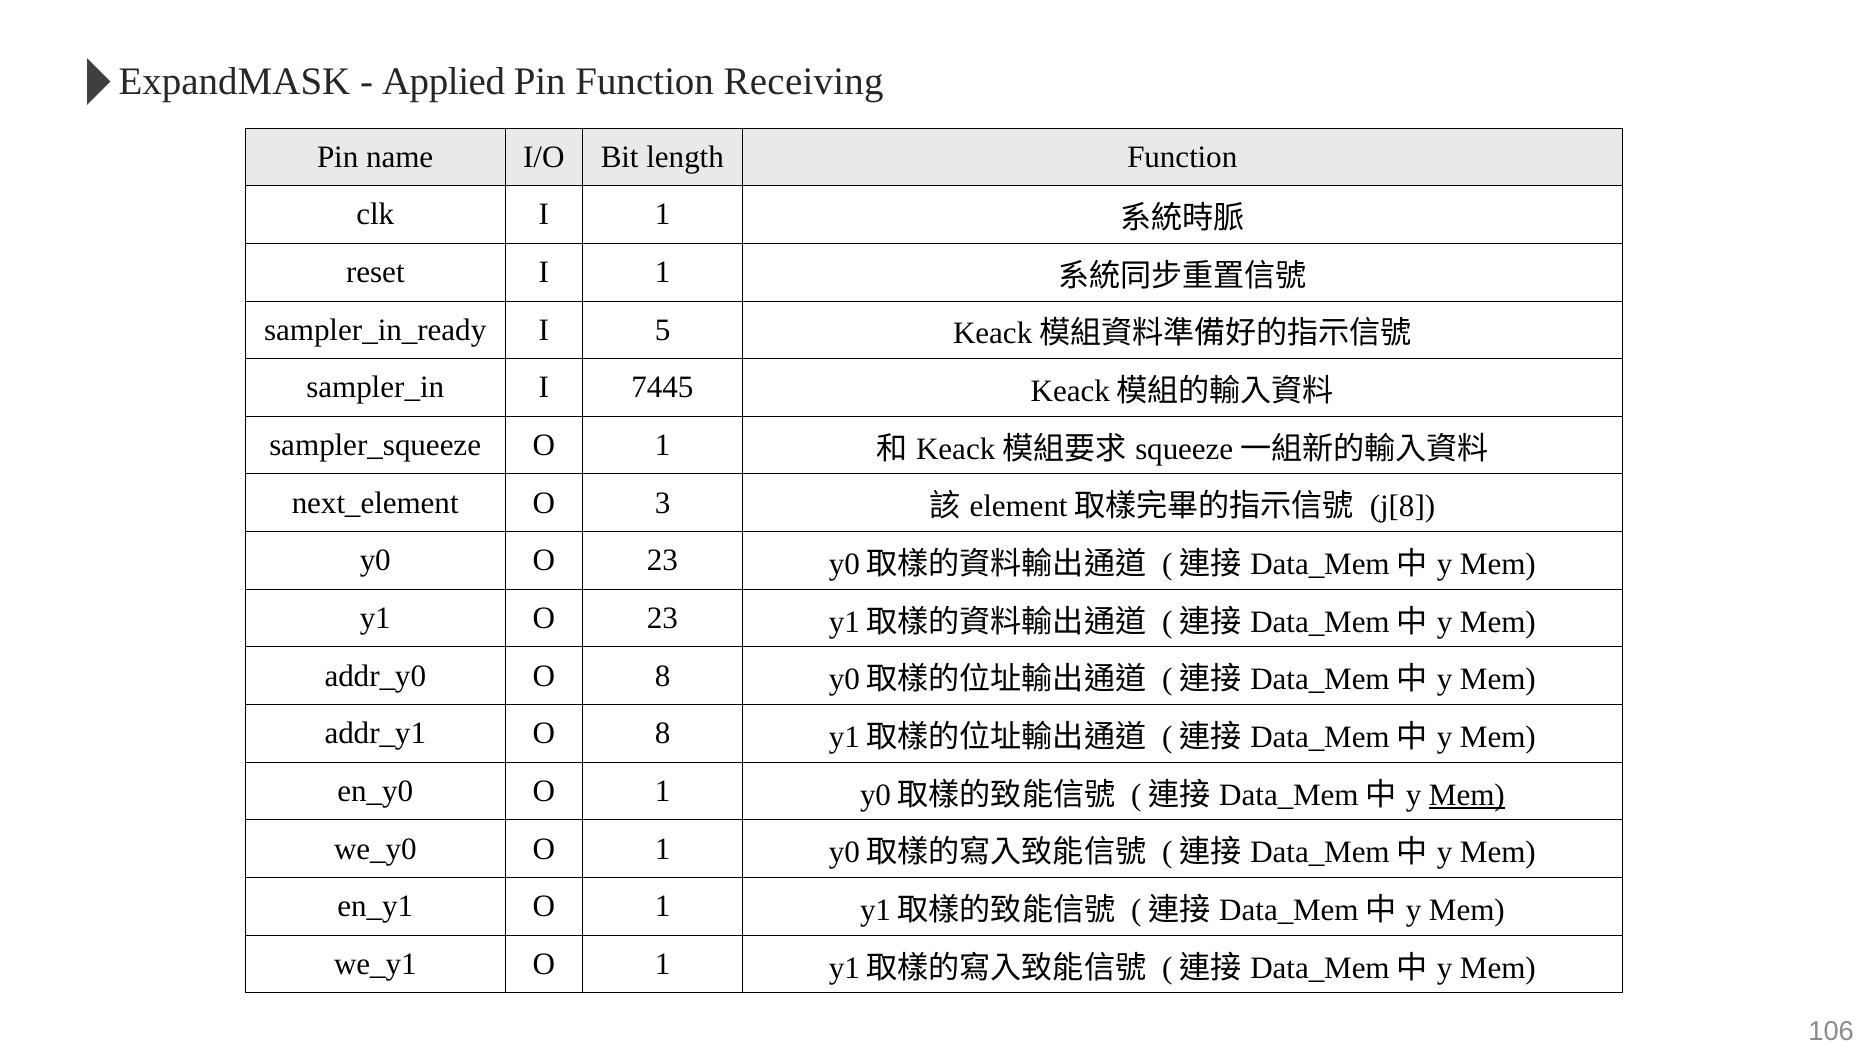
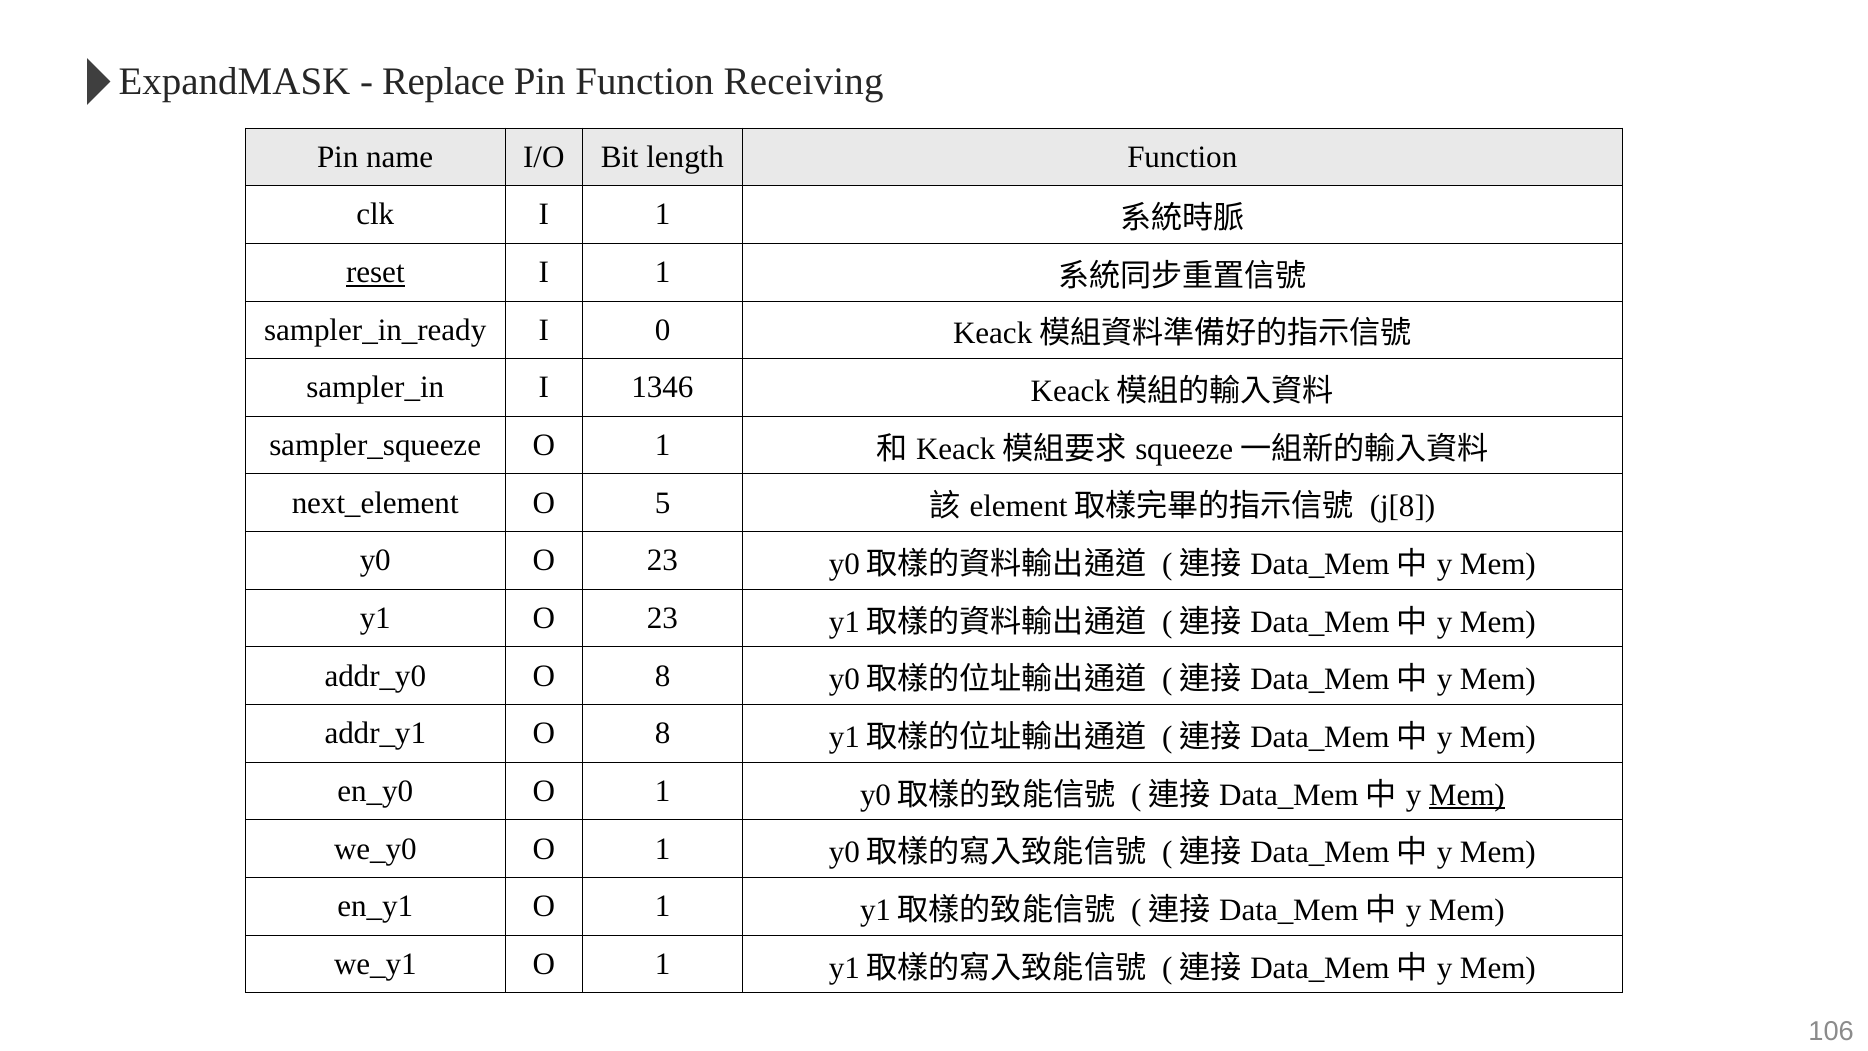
Applied: Applied -> Replace (444, 82)
reset underline: none -> present (375, 272)
5: 5 -> 0 (663, 330)
7445: 7445 -> 1346 (662, 388)
3: 3 -> 5 (663, 503)
